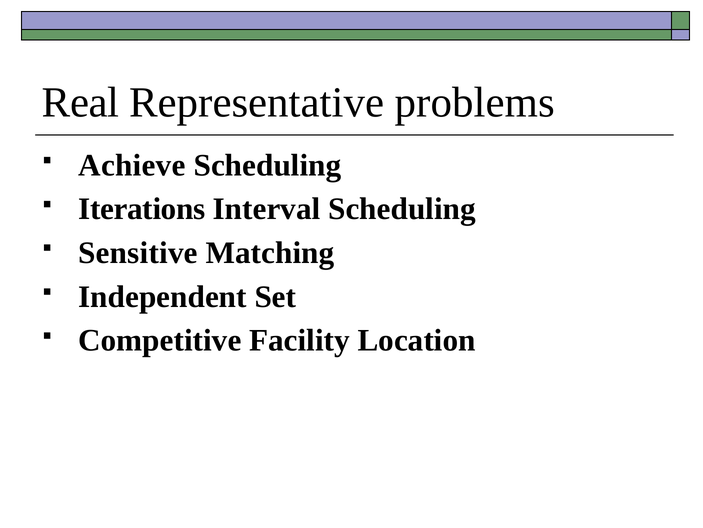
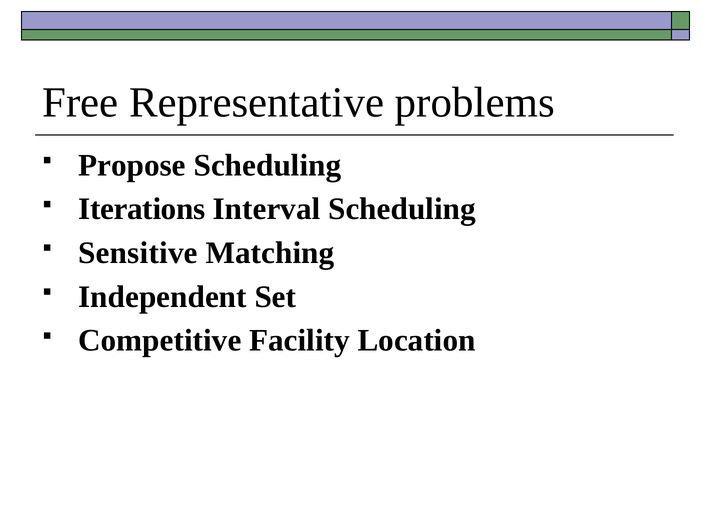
Real: Real -> Free (80, 103)
Achieve: Achieve -> Propose (132, 165)
